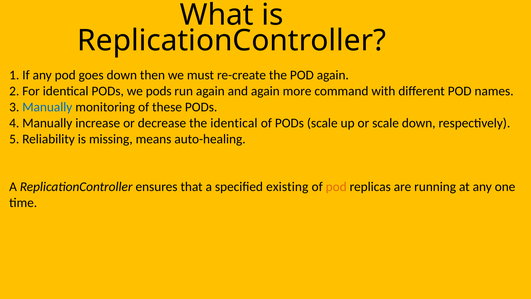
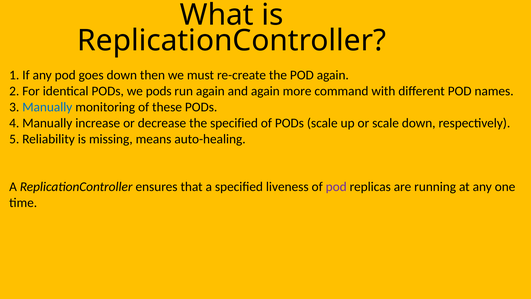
the identical: identical -> specified (234, 123)
existing: existing -> liveness (287, 187)
pod colour: orange -> purple (336, 187)
